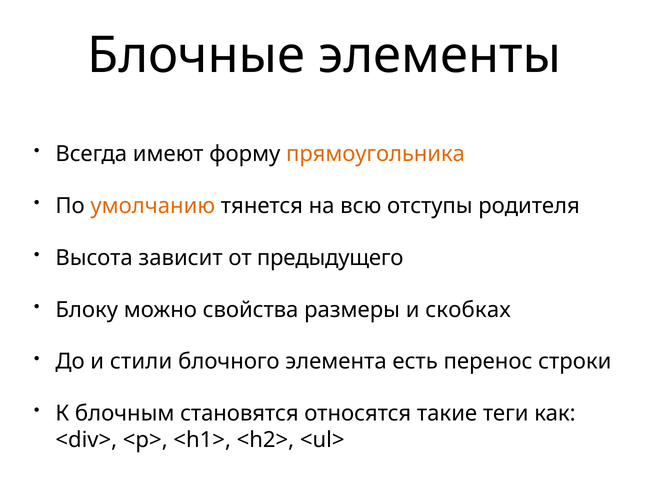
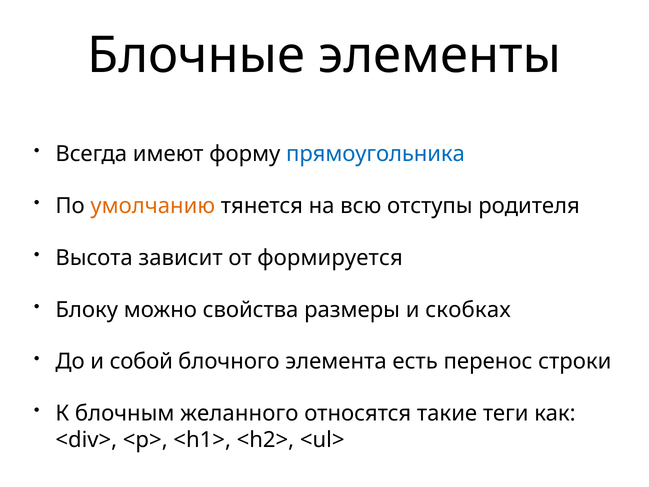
прямоугольника colour: orange -> blue (375, 154)
предыдущего: предыдущего -> формируется (330, 258)
стили: стили -> собой (141, 361)
становятся: становятся -> желанного (239, 413)
